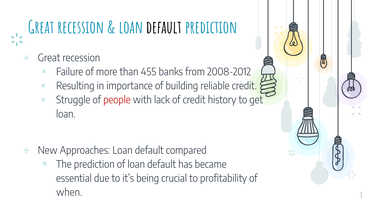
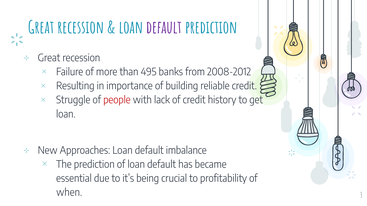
default colour: black -> purple (164, 28)
455: 455 -> 495 (149, 72)
compared: compared -> imbalance (186, 151)
